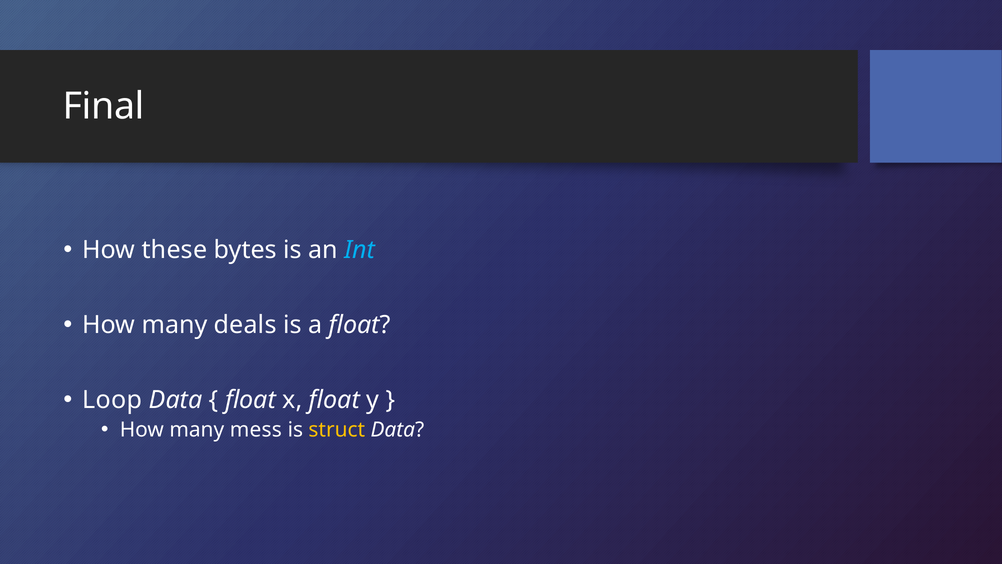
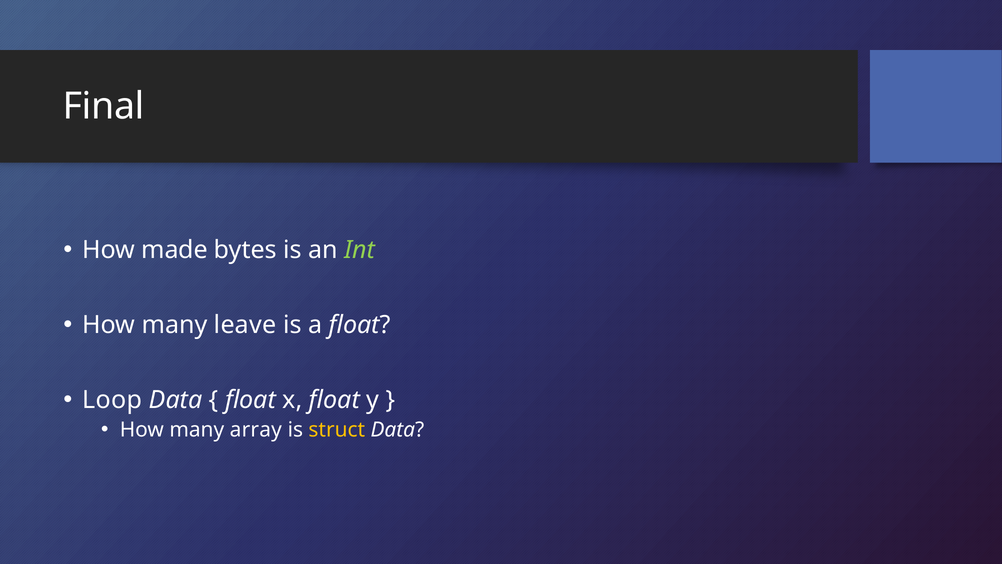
these: these -> made (175, 250)
Int colour: light blue -> light green (360, 250)
deals: deals -> leave (245, 325)
mess: mess -> array (256, 430)
